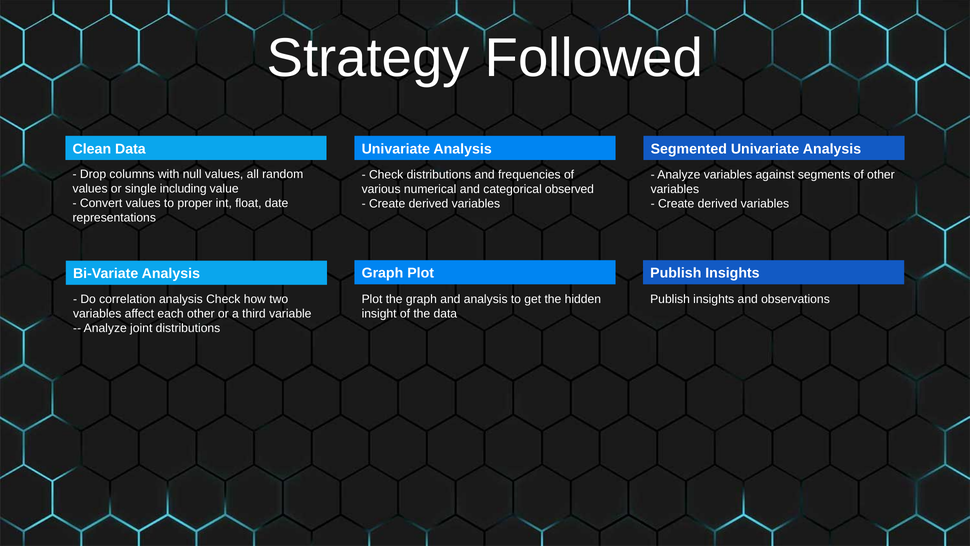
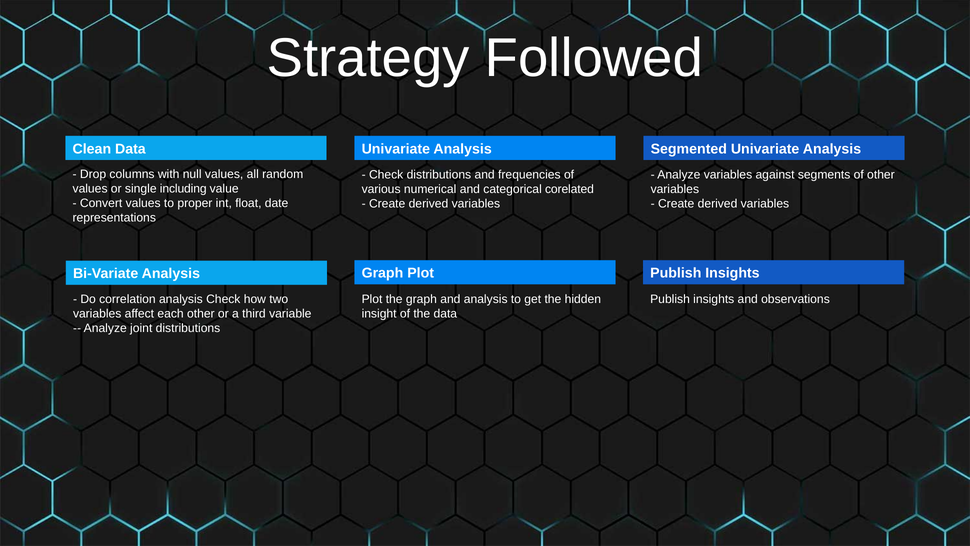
observed: observed -> corelated (569, 189)
